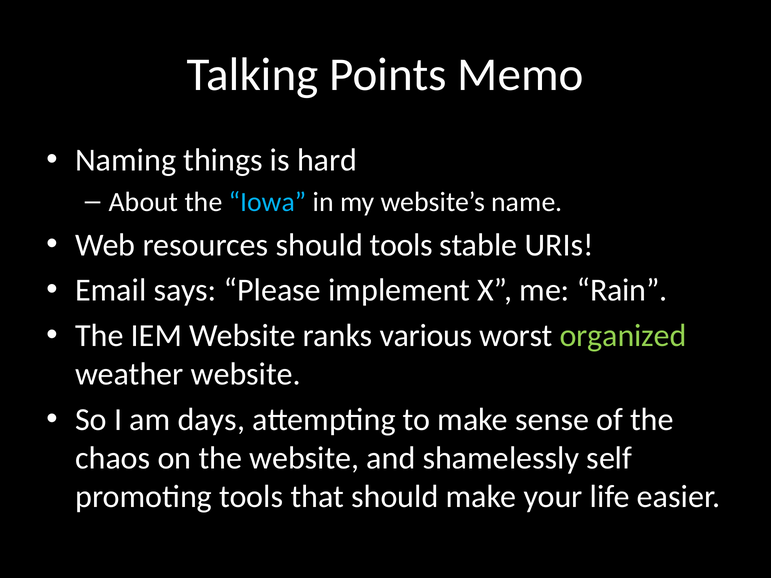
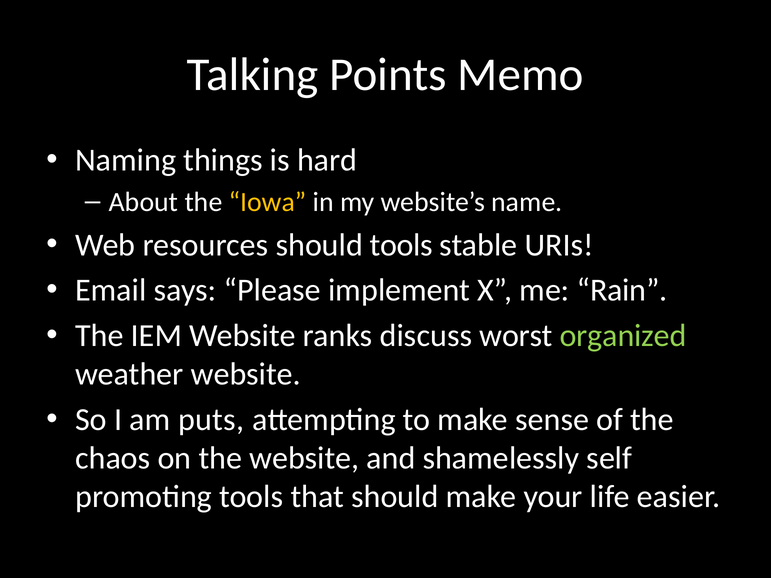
Iowa colour: light blue -> yellow (268, 202)
various: various -> discuss (426, 336)
days: days -> puts (211, 420)
